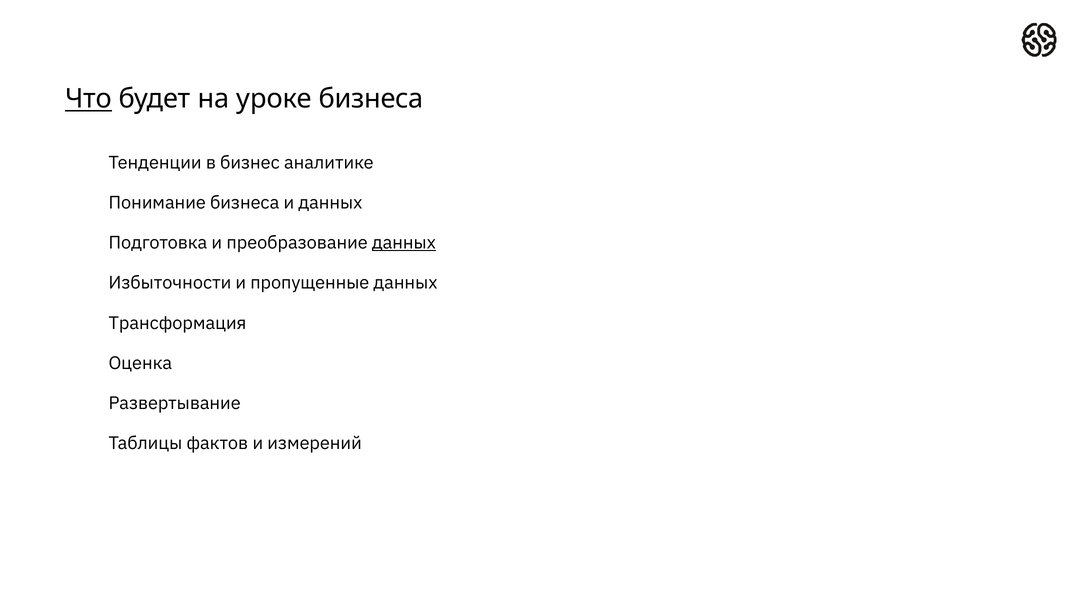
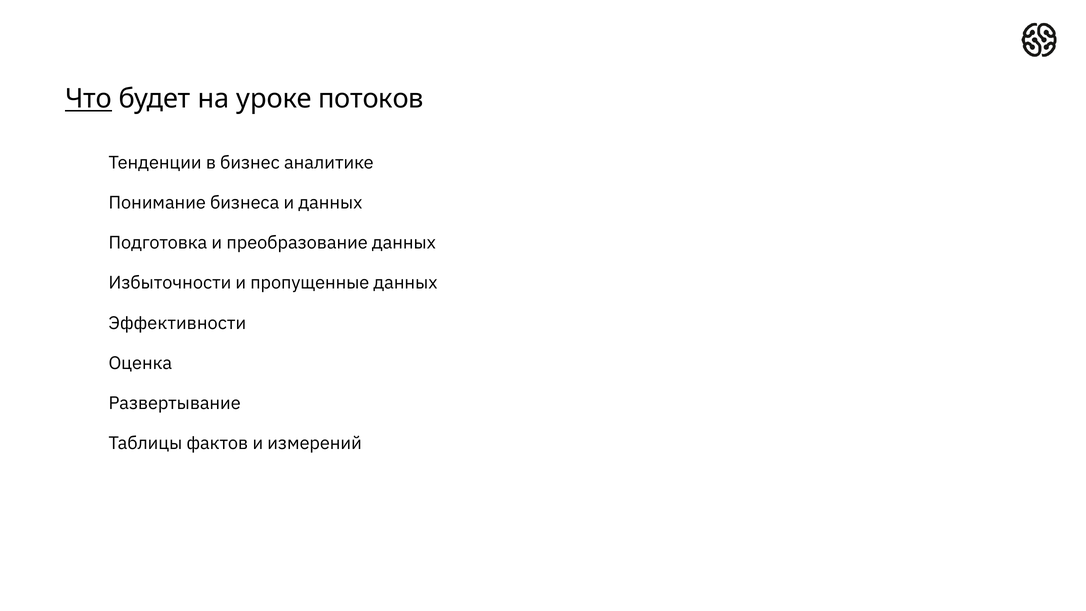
уроке бизнеса: бизнеса -> потоков (371, 99)
данных underline: present -> none (404, 243)
Трансформация: Трансформация -> Эффективности (177, 323)
